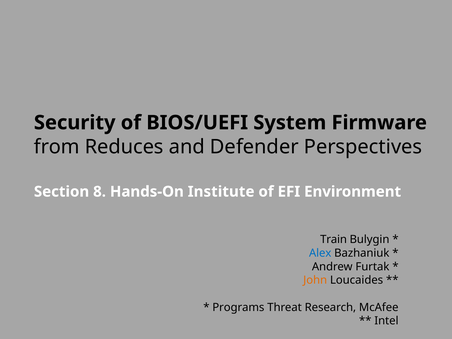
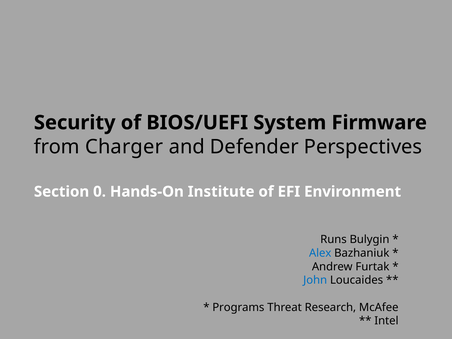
Reduces: Reduces -> Charger (124, 147)
8: 8 -> 0 (100, 192)
Train: Train -> Runs (334, 240)
John colour: orange -> blue (315, 280)
